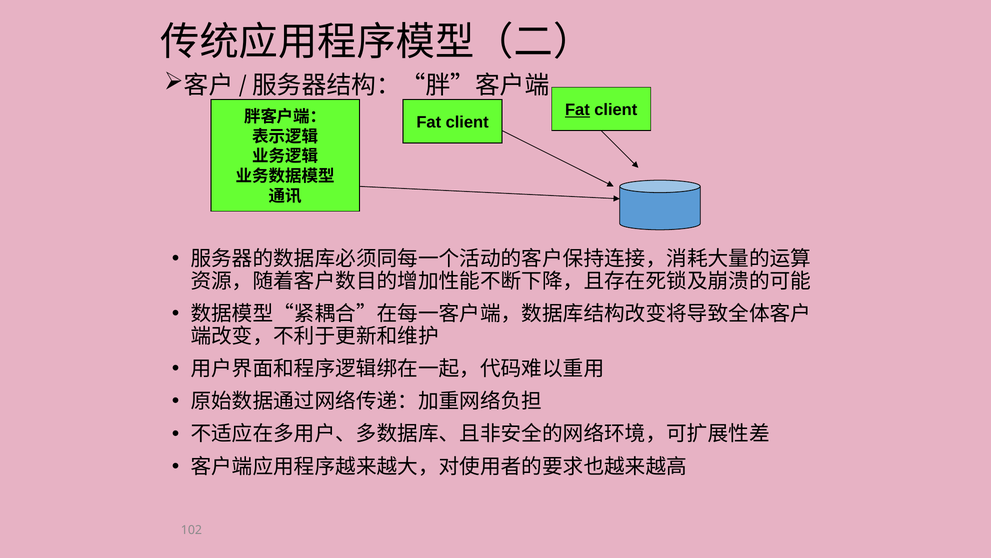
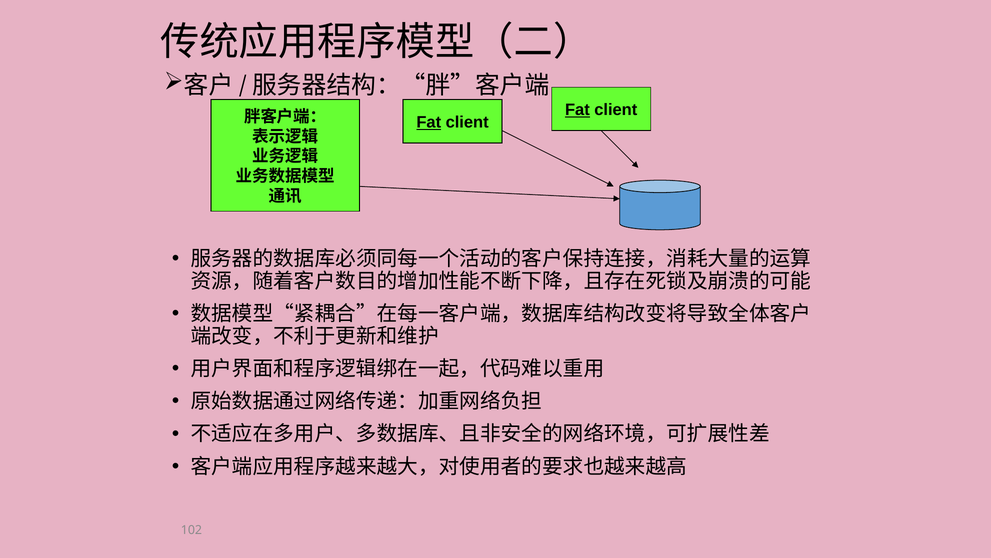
Fat underline: none -> present (429, 122)
